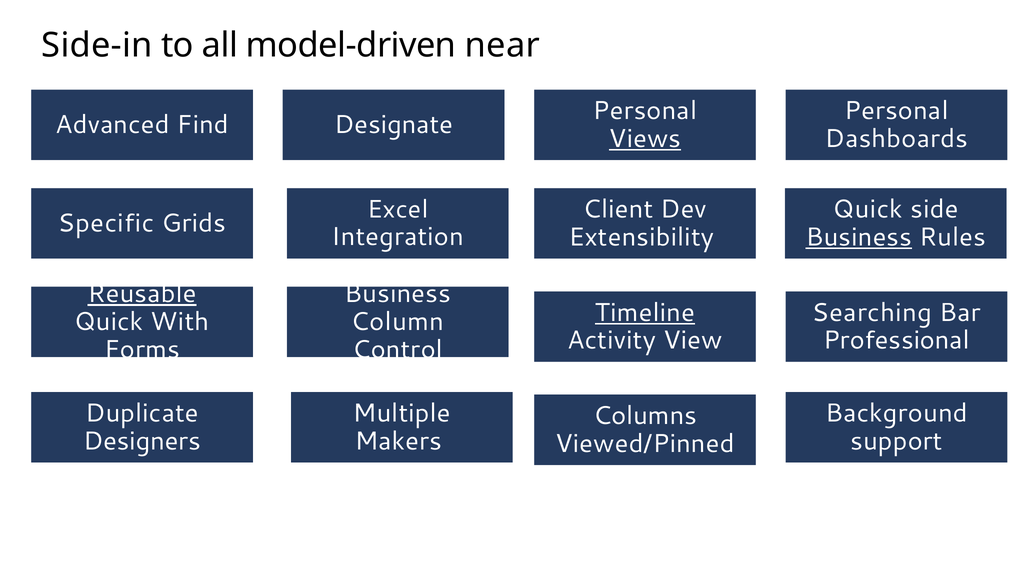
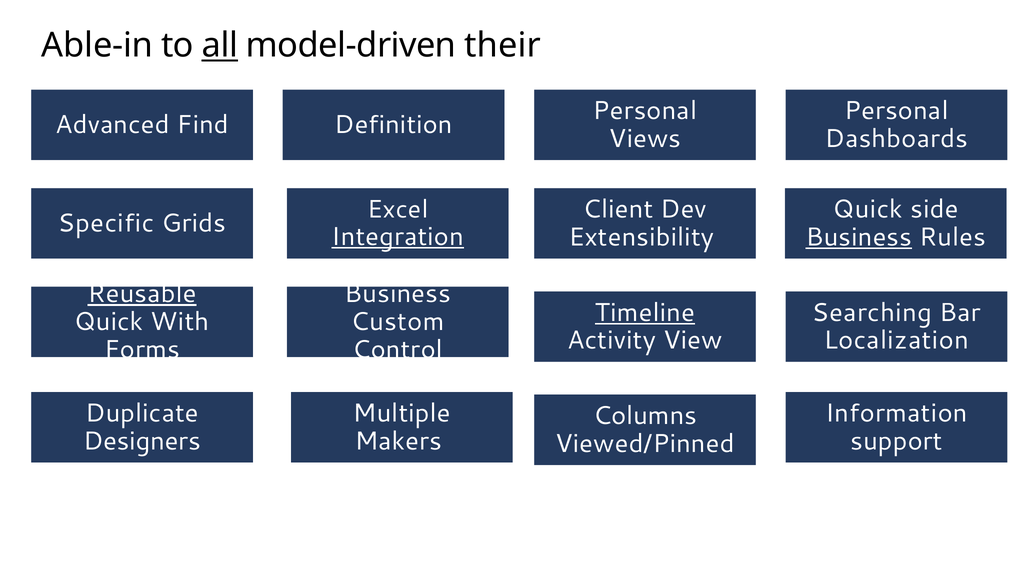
Side-in: Side-in -> Able-in (97, 46)
all underline: none -> present (220, 46)
near: near -> their (503, 46)
Designate: Designate -> Definition (394, 125)
Views underline: present -> none (645, 139)
Integration underline: none -> present (398, 237)
Column: Column -> Custom (398, 322)
Professional: Professional -> Localization (896, 340)
Background: Background -> Information (896, 413)
